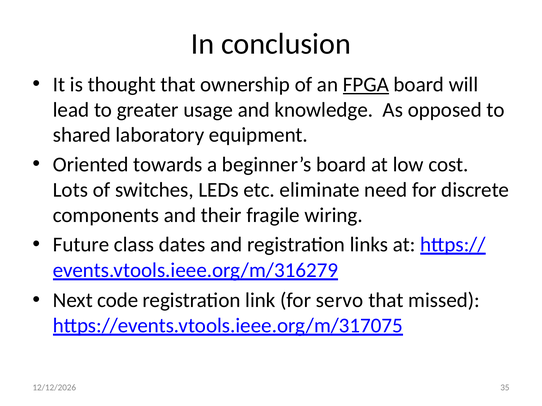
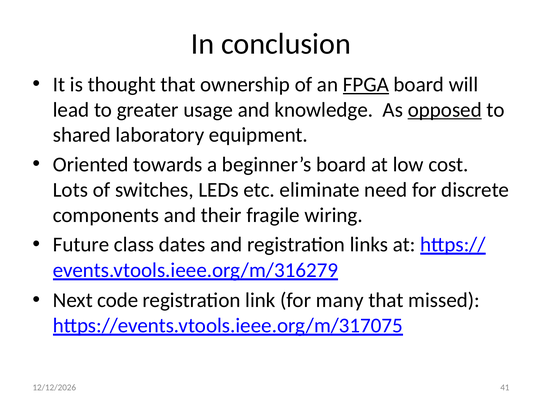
opposed underline: none -> present (445, 110)
servo: servo -> many (340, 301)
35: 35 -> 41 (505, 388)
